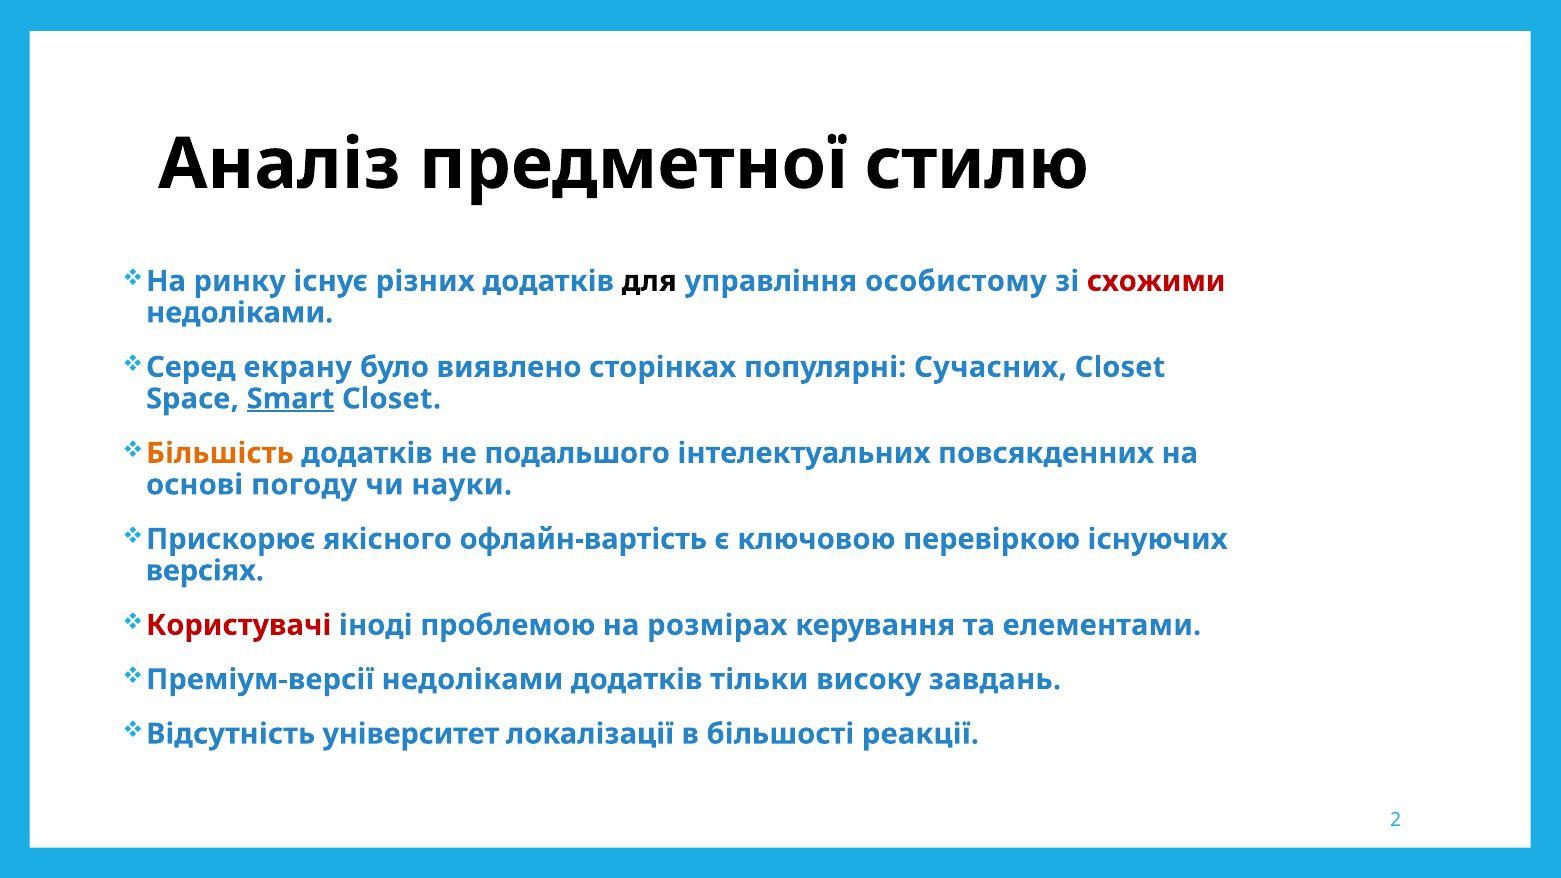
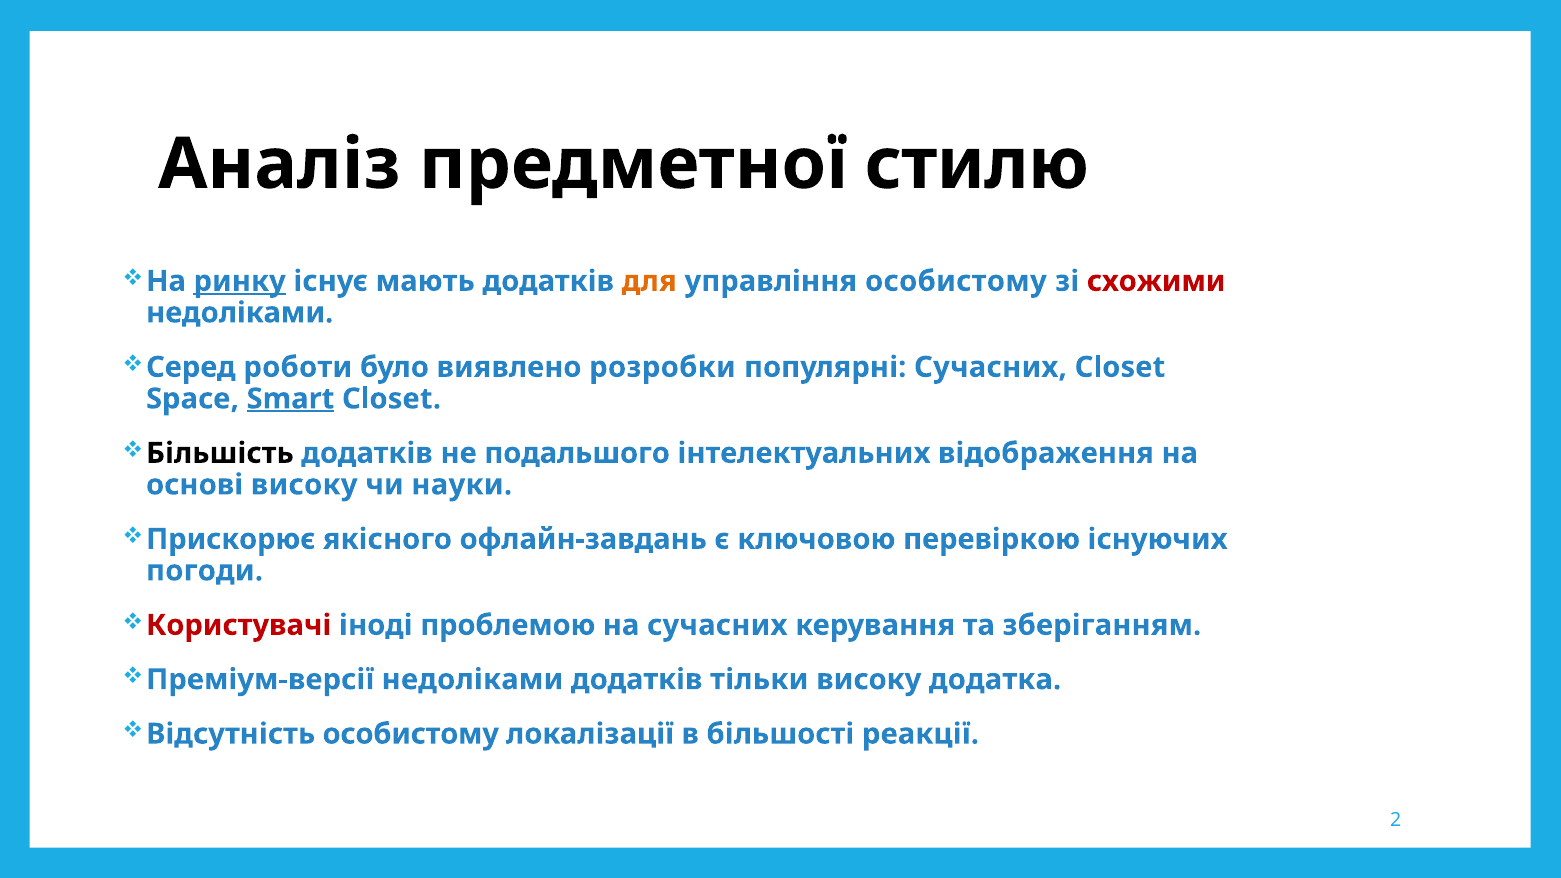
ринку underline: none -> present (240, 281)
різних: різних -> мають (425, 281)
для colour: black -> orange (649, 281)
екрану: екрану -> роботи (298, 367)
сторінках: сторінках -> розробки (662, 367)
Більшість colour: orange -> black (220, 453)
повсякденних: повсякденних -> відображення (1046, 453)
основі погоду: погоду -> високу (304, 485)
офлайн-вартість: офлайн-вартість -> офлайн-завдань (583, 539)
версіях: версіях -> погоди (205, 571)
на розмірах: розмірах -> сучасних (717, 625)
елементами: елементами -> зберіганням (1102, 625)
завдань: завдань -> додатка (995, 680)
Відсутність університет: університет -> особистому (411, 734)
